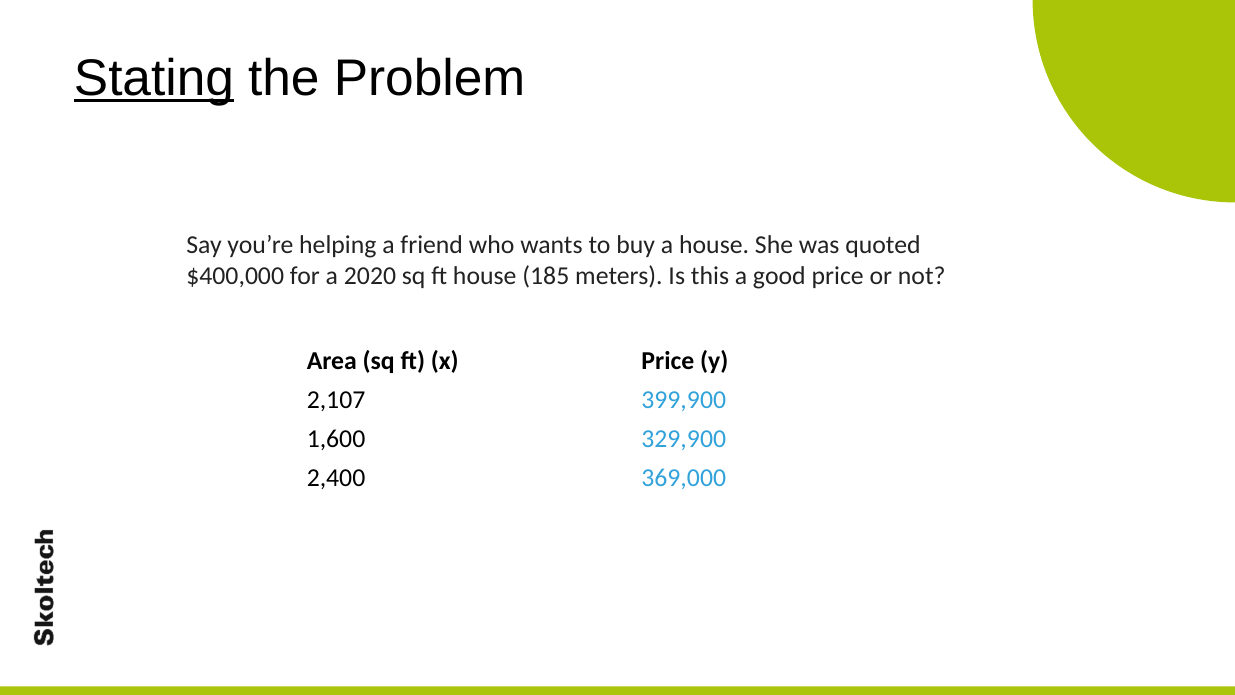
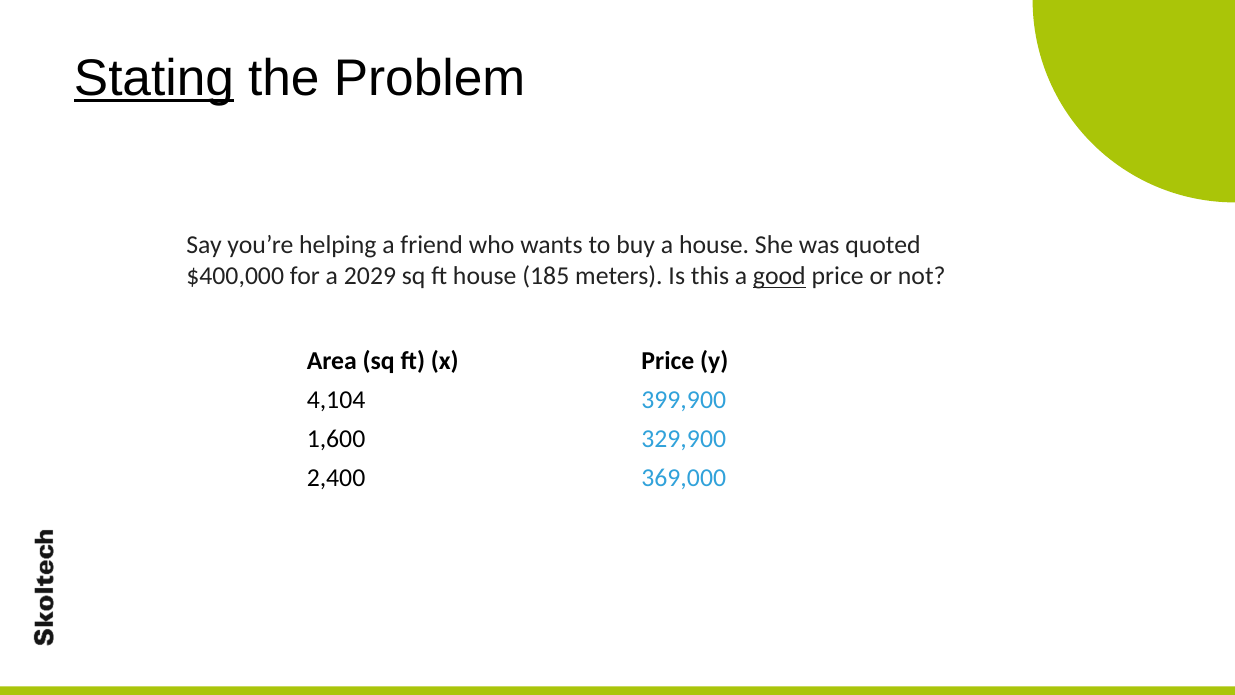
2020: 2020 -> 2029 (370, 276)
good underline: none -> present (779, 276)
2,107: 2,107 -> 4,104 (336, 400)
